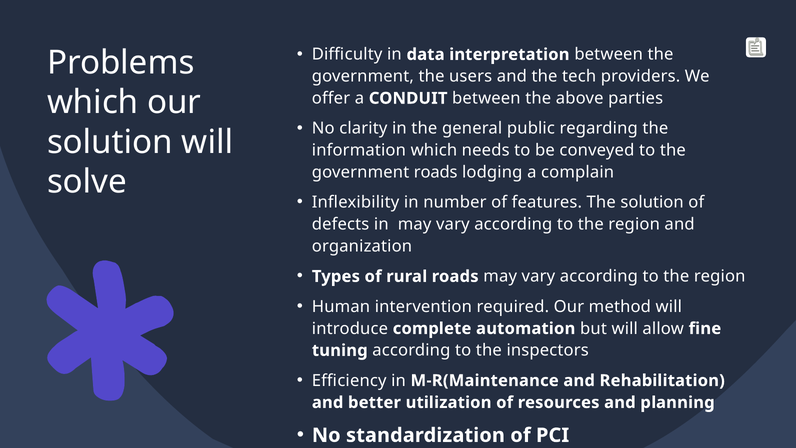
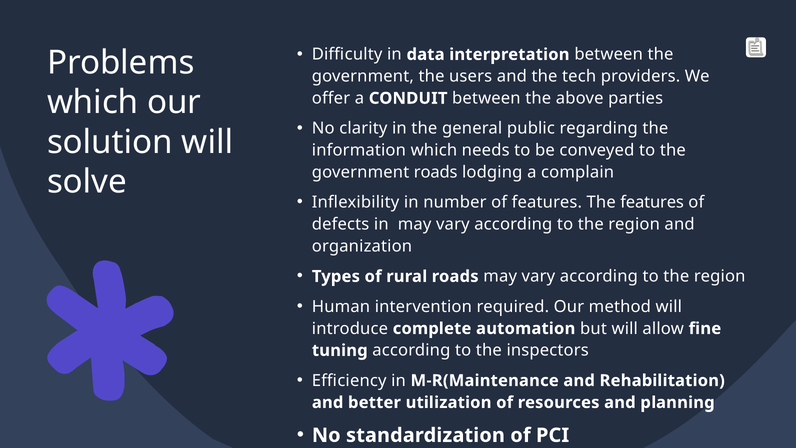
The solution: solution -> features (652, 202)
